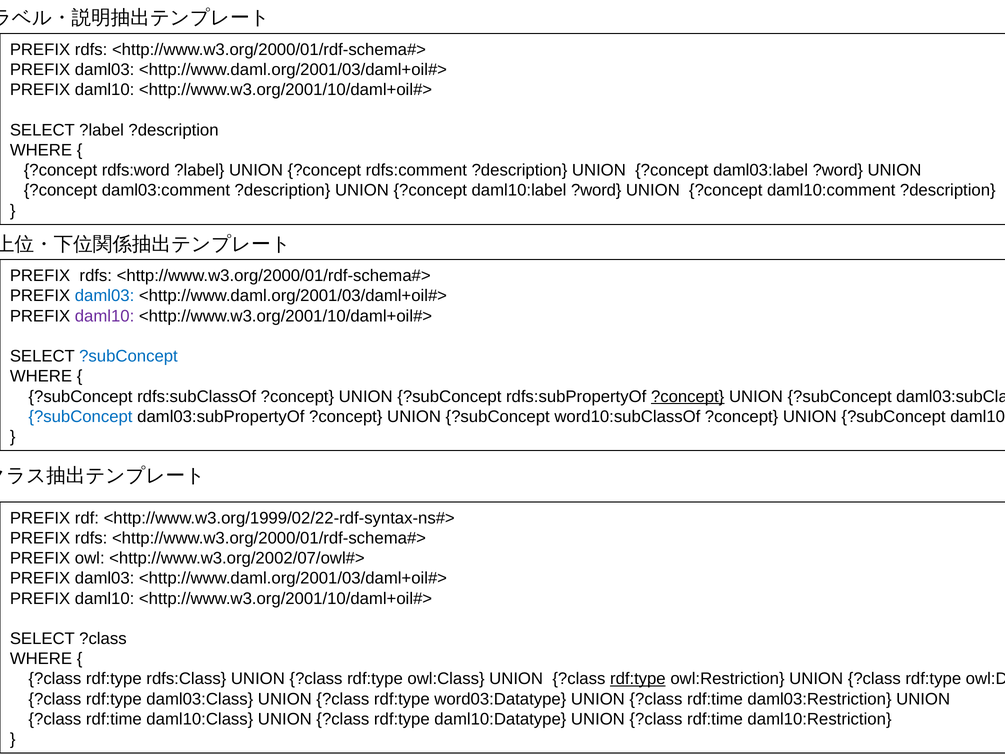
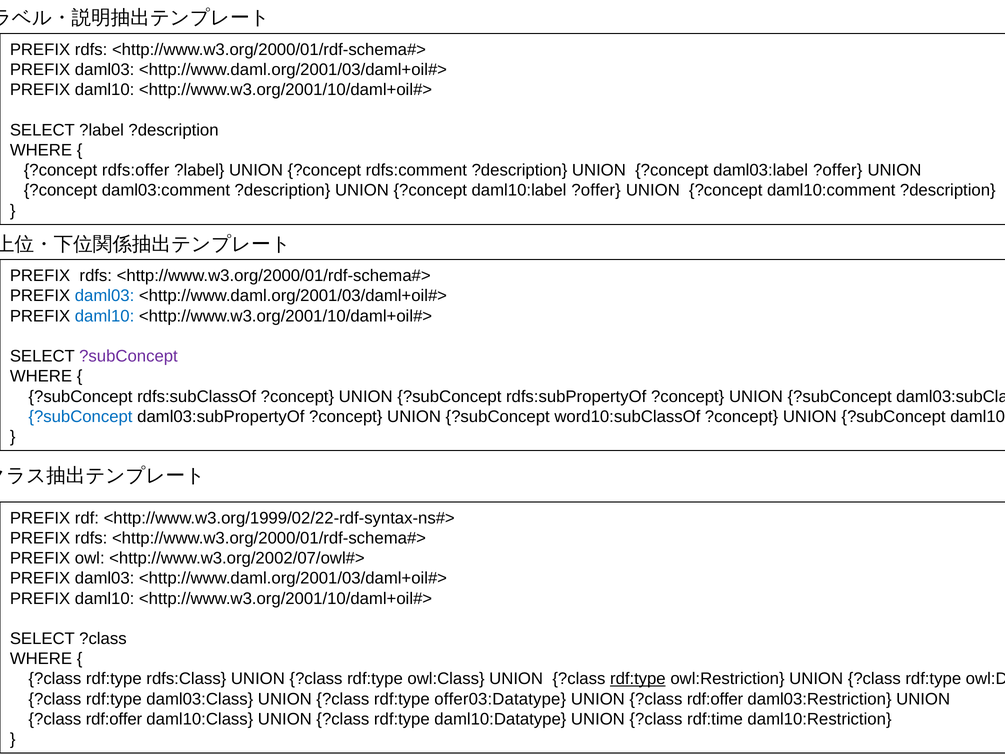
rdfs:word: rdfs:word -> rdfs:offer (136, 170)
daml03:label ?word: ?word -> ?offer (838, 170)
daml10:label ?word: ?word -> ?offer (596, 190)
daml10 colour: purple -> blue (105, 316)
?subConcept colour: blue -> purple (128, 356)
?concept underline: present -> none (688, 396)
word03:Datatype: word03:Datatype -> offer03:Datatype (500, 699)
rdf:time: rdf:time -> rdf:offer (715, 699)
rdf:time: rdf:time -> rdf:offer (114, 719)
